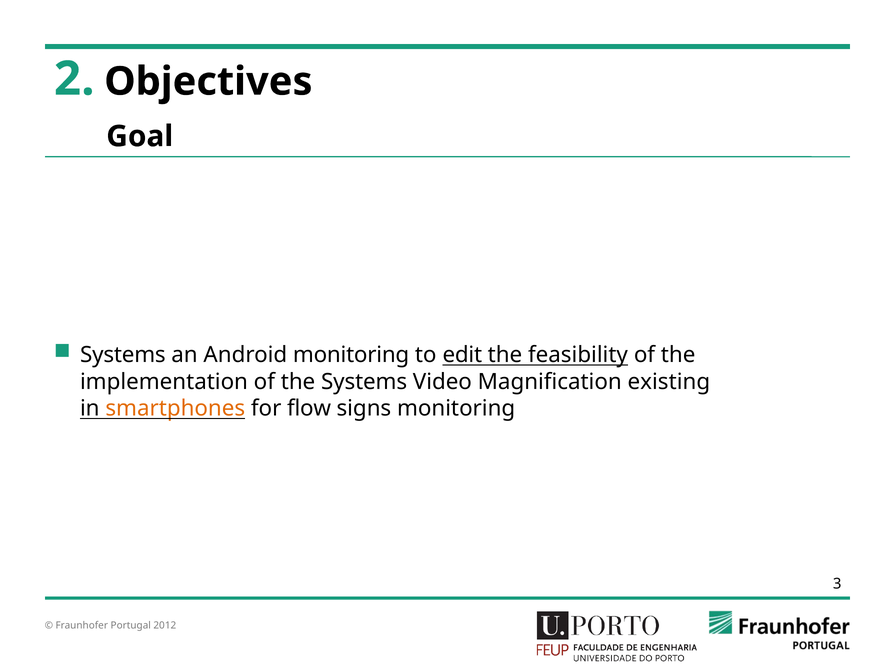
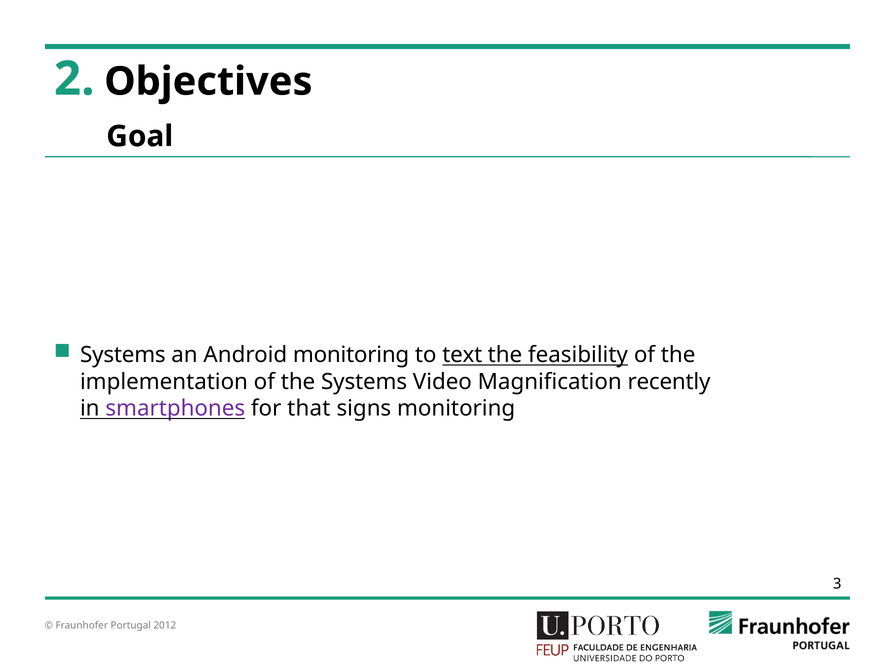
edit: edit -> text (462, 355)
existing: existing -> recently (669, 382)
smartphones colour: orange -> purple (175, 409)
flow: flow -> that (309, 409)
